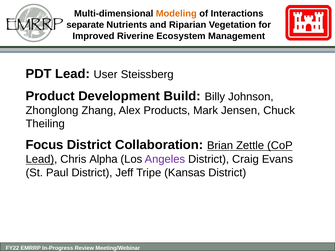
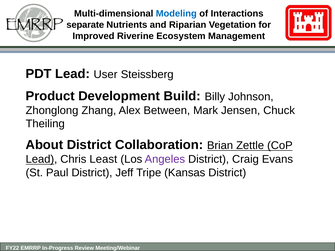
Modeling colour: orange -> blue (176, 14)
Products: Products -> Between (167, 111)
Focus: Focus -> About (44, 145)
Alpha: Alpha -> Least (103, 159)
